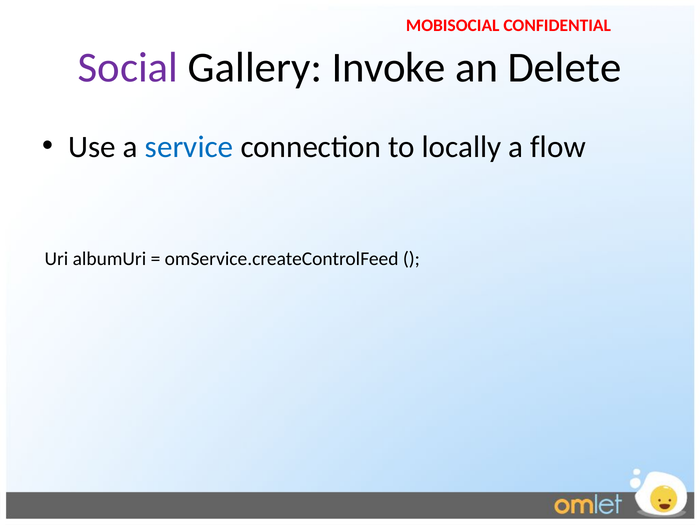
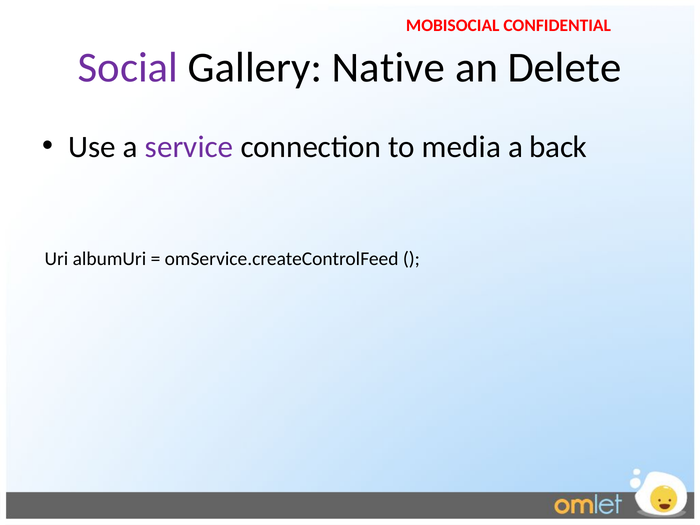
Invoke: Invoke -> Native (388, 68)
service colour: blue -> purple (189, 147)
locally: locally -> media (461, 147)
flow: flow -> back (558, 147)
